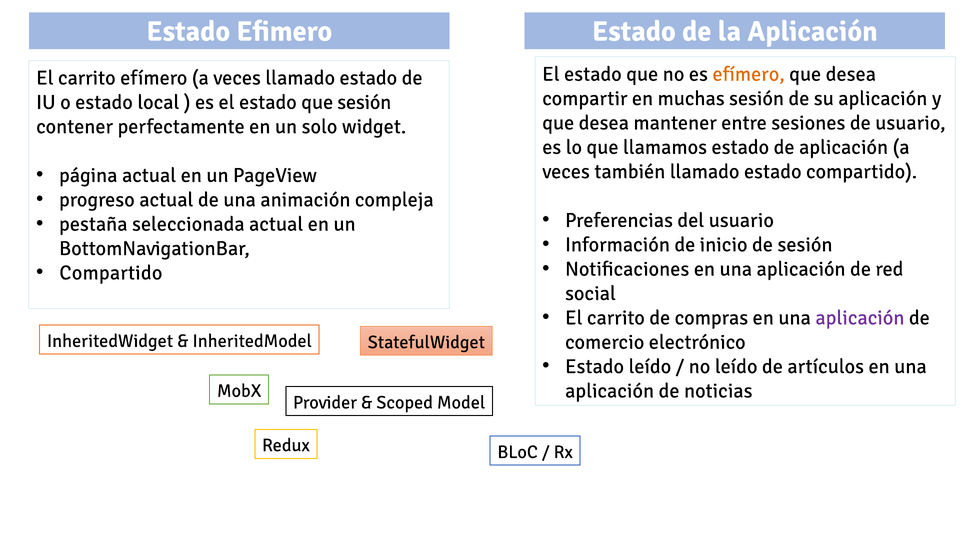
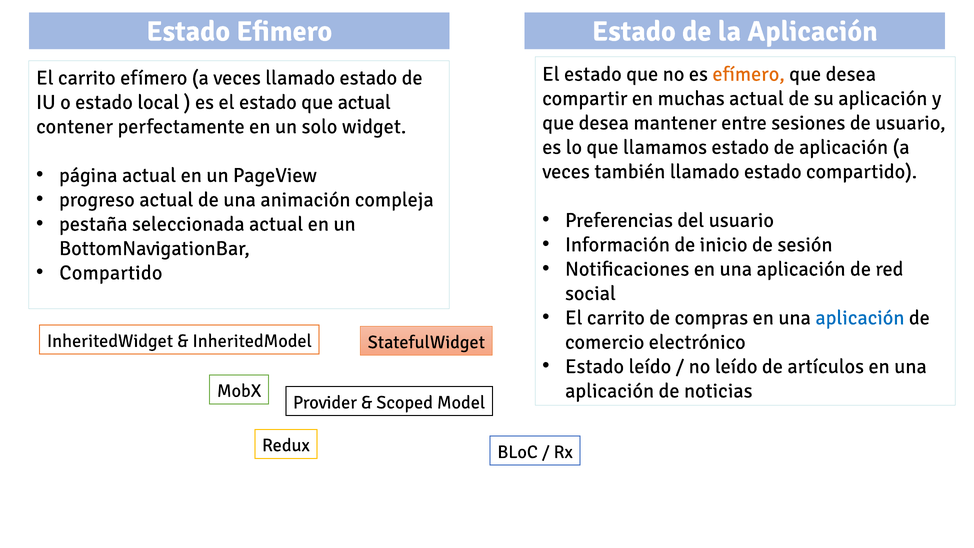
muchas sesión: sesión -> actual (756, 98)
que sesión: sesión -> actual (364, 102)
aplicación colour: purple -> blue (860, 318)
